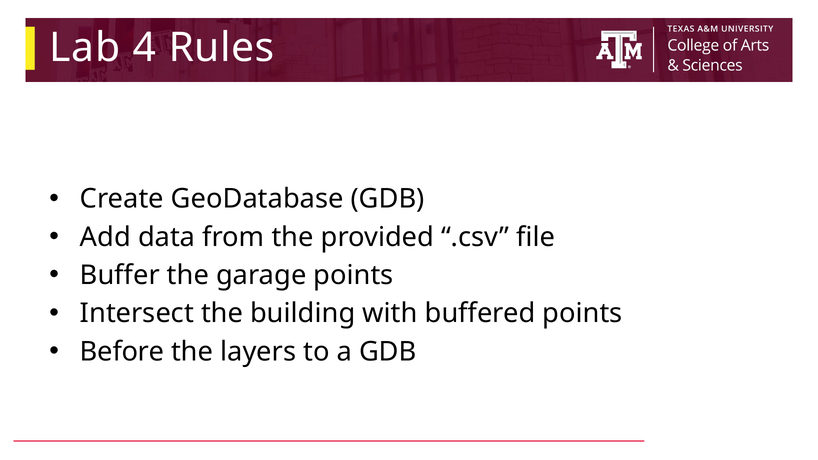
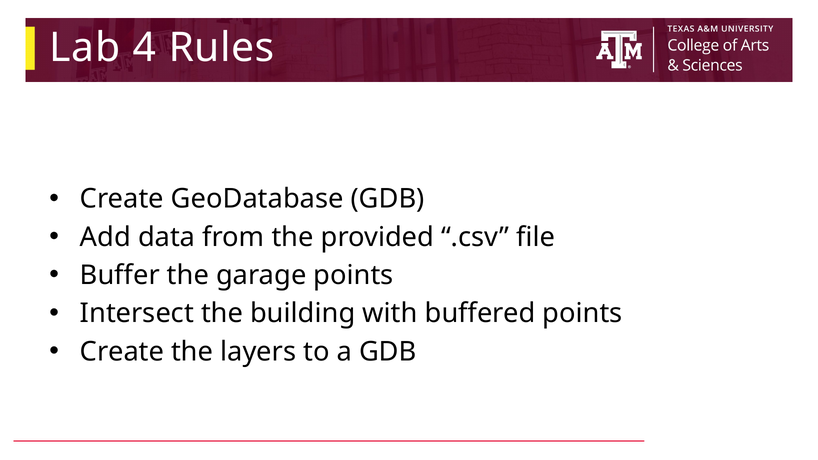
Before: Before -> Create (122, 352)
